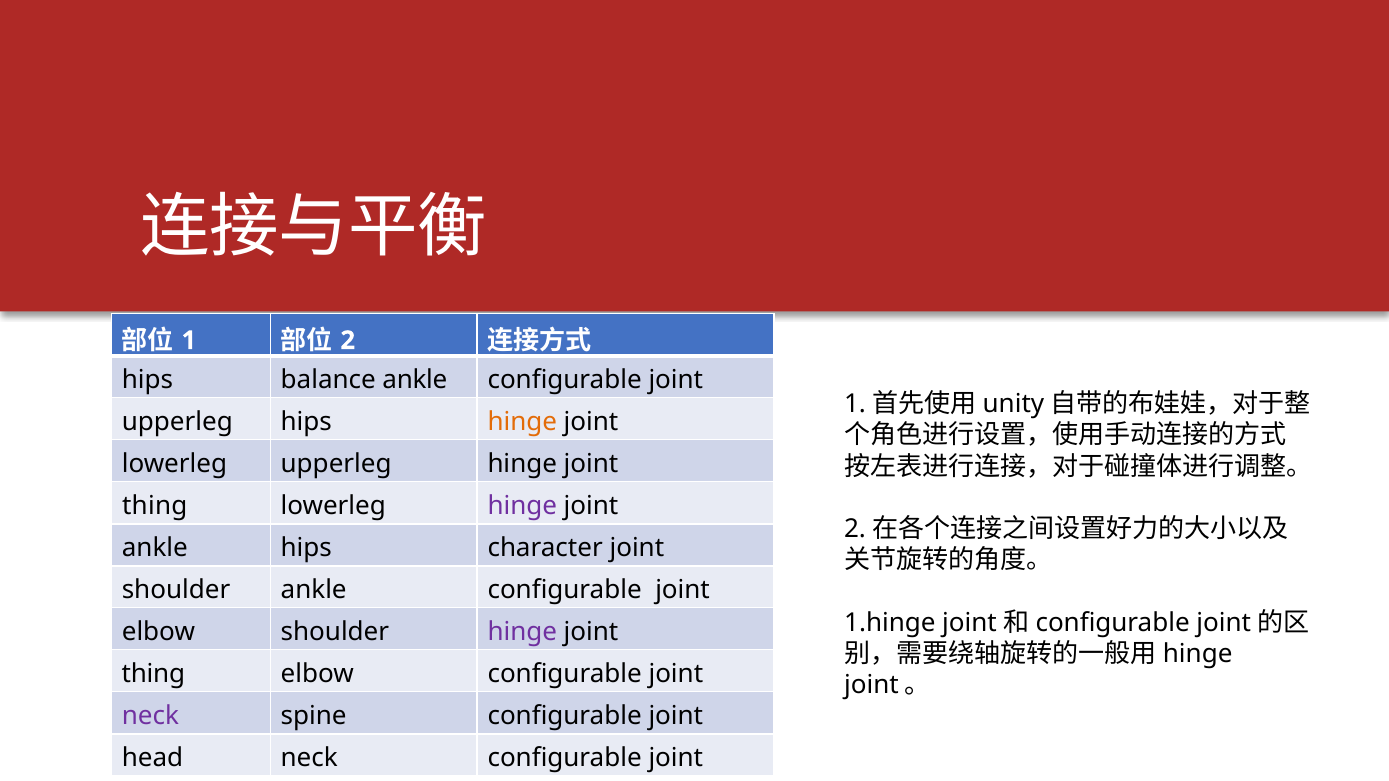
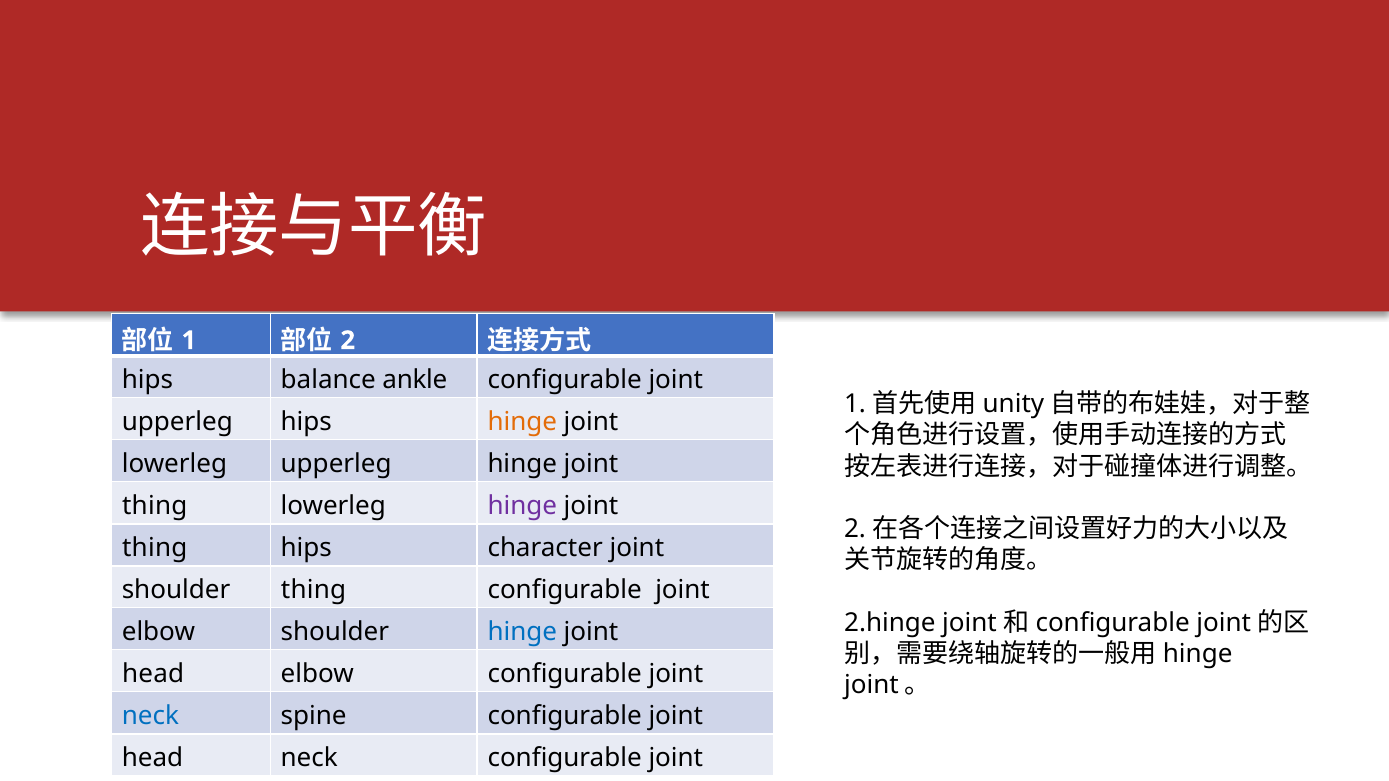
ankle: ankle -> thing (155, 549)
shoulder ankle: ankle -> thing (314, 591)
1.hinge: 1.hinge -> 2.hinge (890, 623)
hinge colour: purple -> blue (522, 632)
thing: thing -> head (153, 674)
neck colour: purple -> blue (150, 716)
